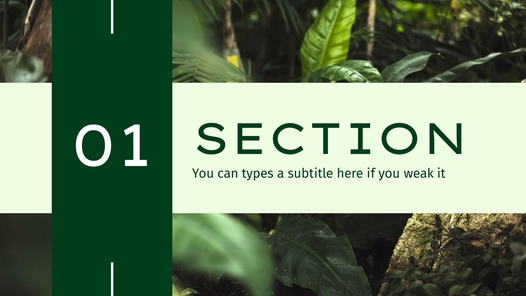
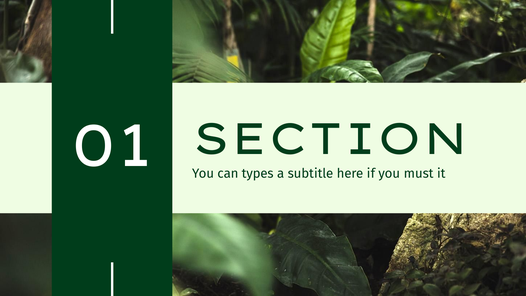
weak: weak -> must (419, 174)
